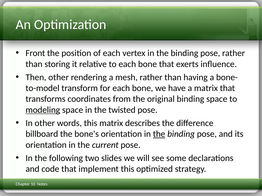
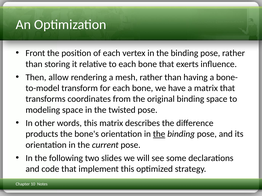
Then other: other -> allow (59, 77)
modeling underline: present -> none (43, 110)
billboard: billboard -> products (42, 134)
